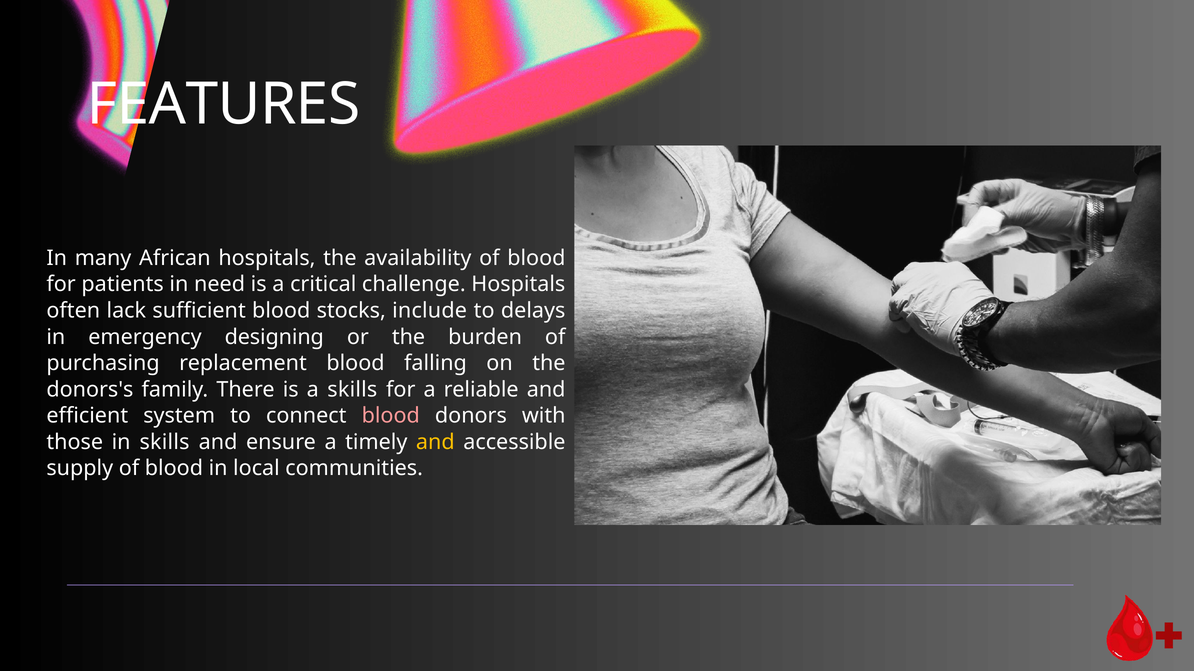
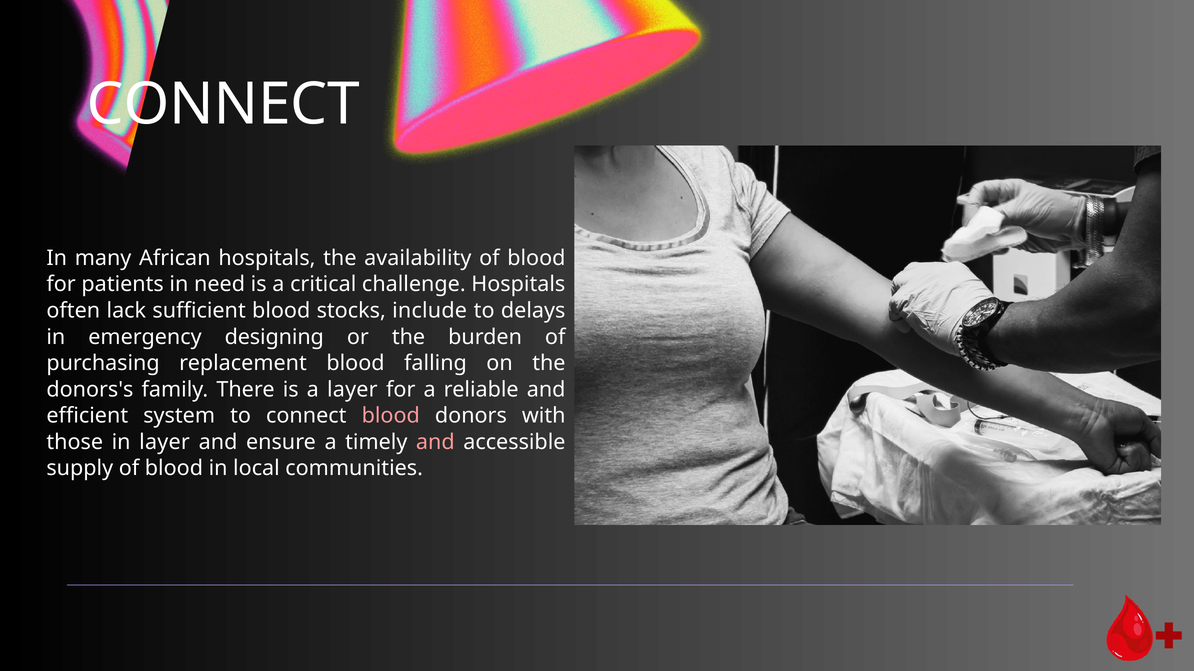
FEATURES: FEATURES -> CONNECT (223, 105)
a skills: skills -> layer (352, 390)
in skills: skills -> layer (165, 442)
and colour: yellow -> pink (435, 442)
